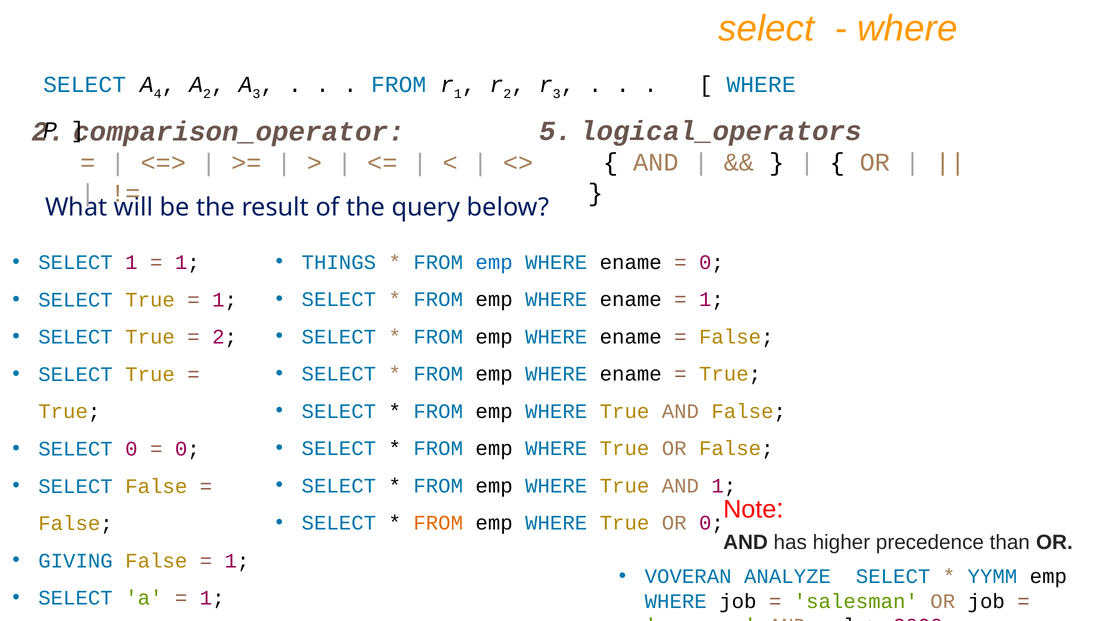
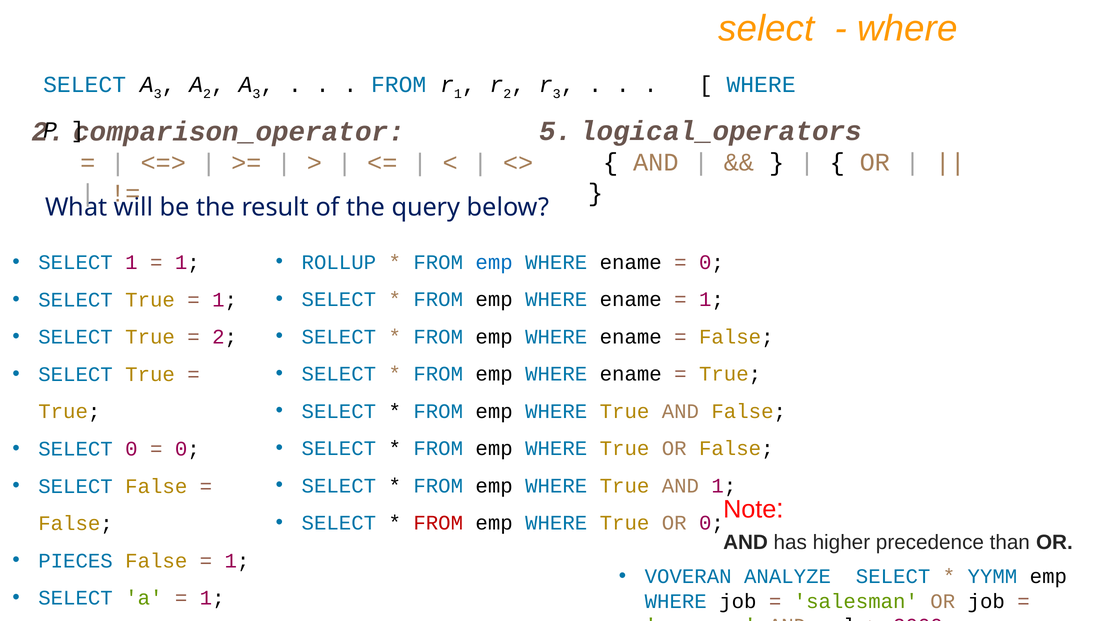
SELECT A 4: 4 -> 3 (158, 94)
THINGS: THINGS -> ROLLUP (339, 262)
FROM colour: orange -> red (438, 523)
GIVING: GIVING -> PIECES (76, 561)
